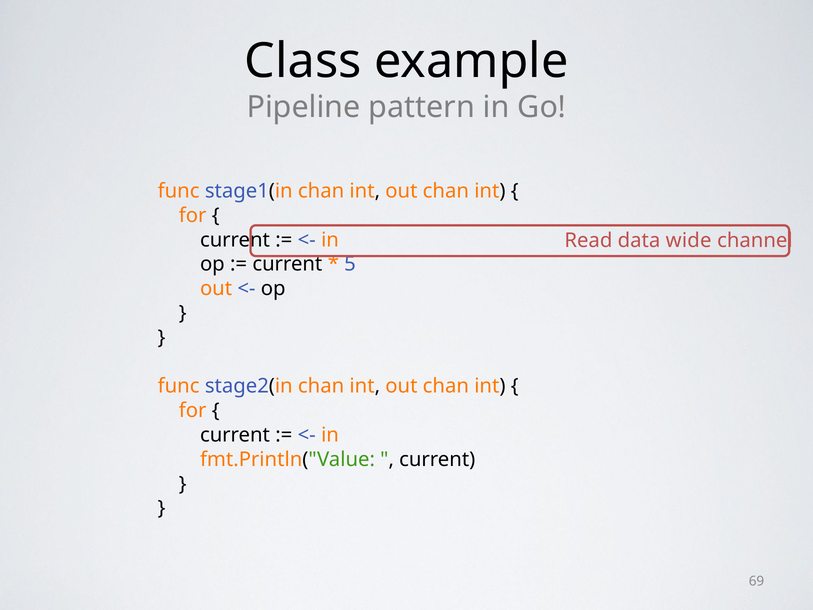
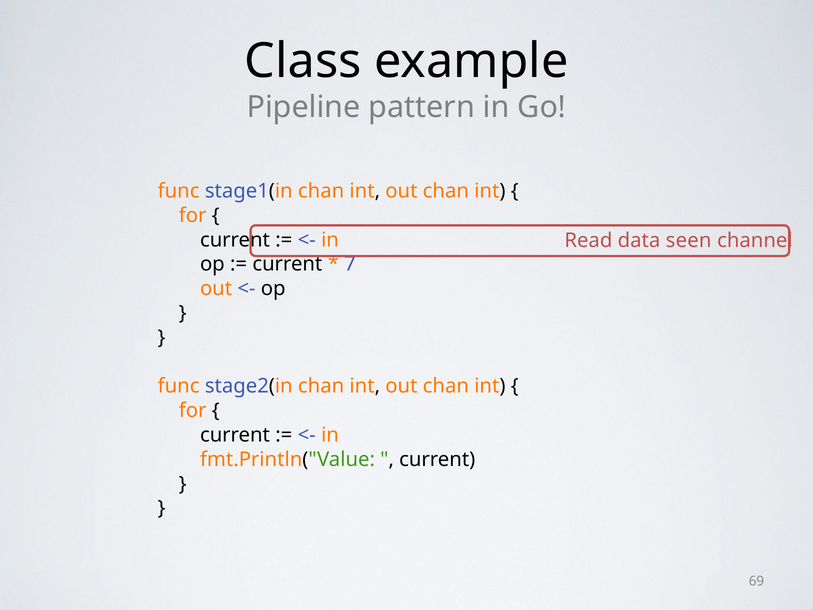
wide: wide -> seen (689, 240)
5: 5 -> 7 (350, 264)
